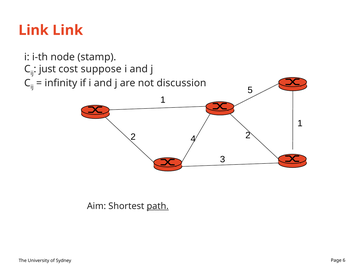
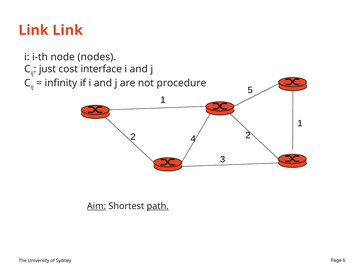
stamp: stamp -> nodes (97, 57)
suppose: suppose -> interface (101, 69)
discussion: discussion -> procedure (181, 83)
Aim underline: none -> present (96, 206)
